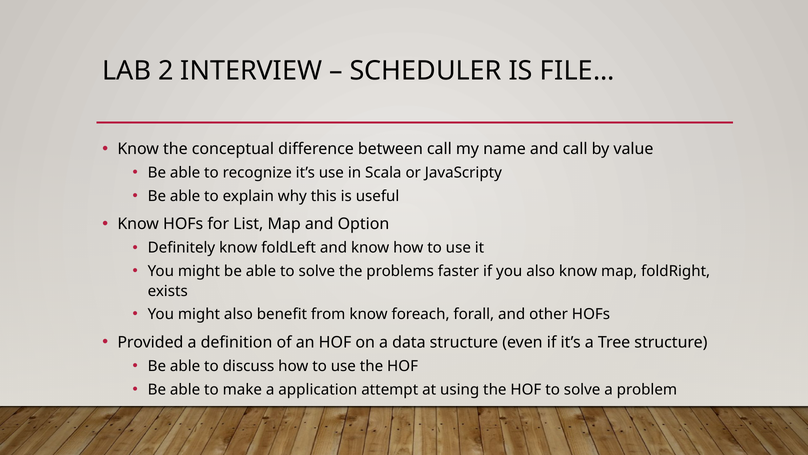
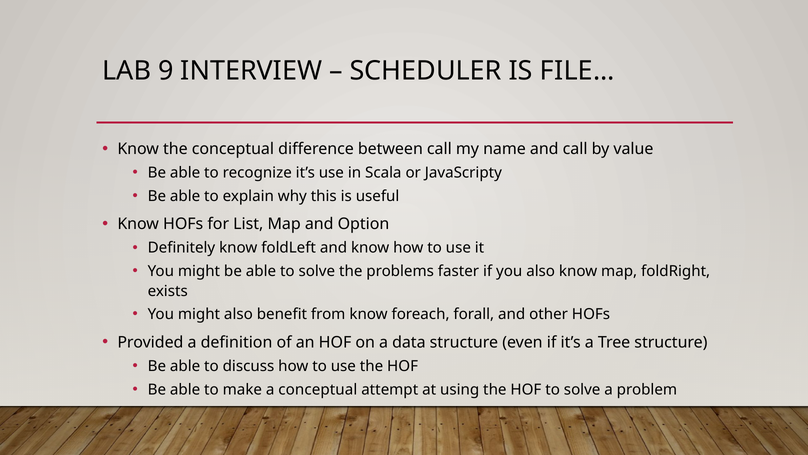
2: 2 -> 9 (166, 71)
a application: application -> conceptual (318, 389)
